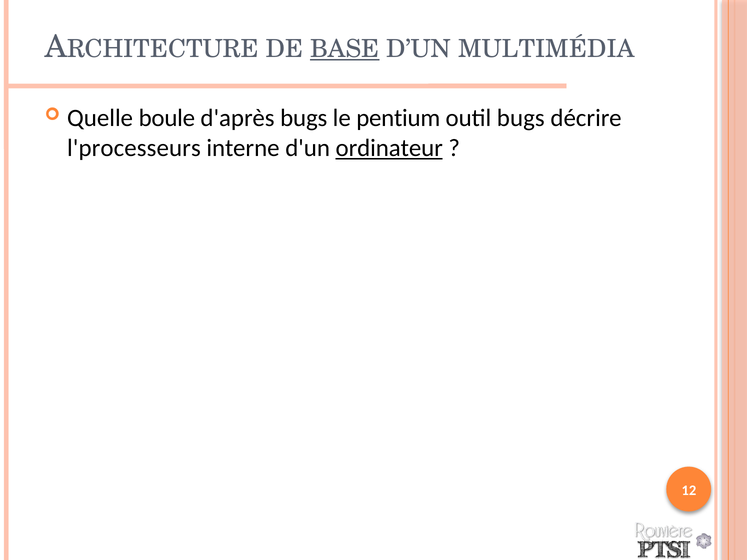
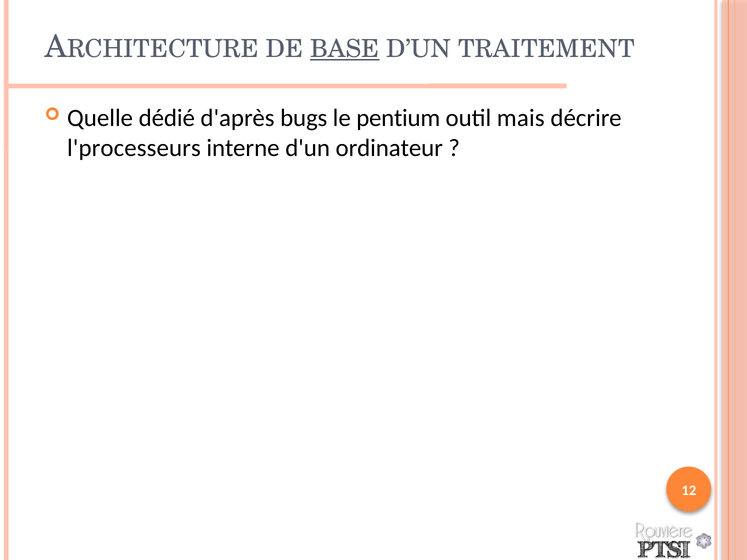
MULTIMÉDIA: MULTIMÉDIA -> TRAITEMENT (546, 49)
boule: boule -> dédié (167, 118)
outil bugs: bugs -> mais (521, 118)
ordinateur underline: present -> none (389, 148)
